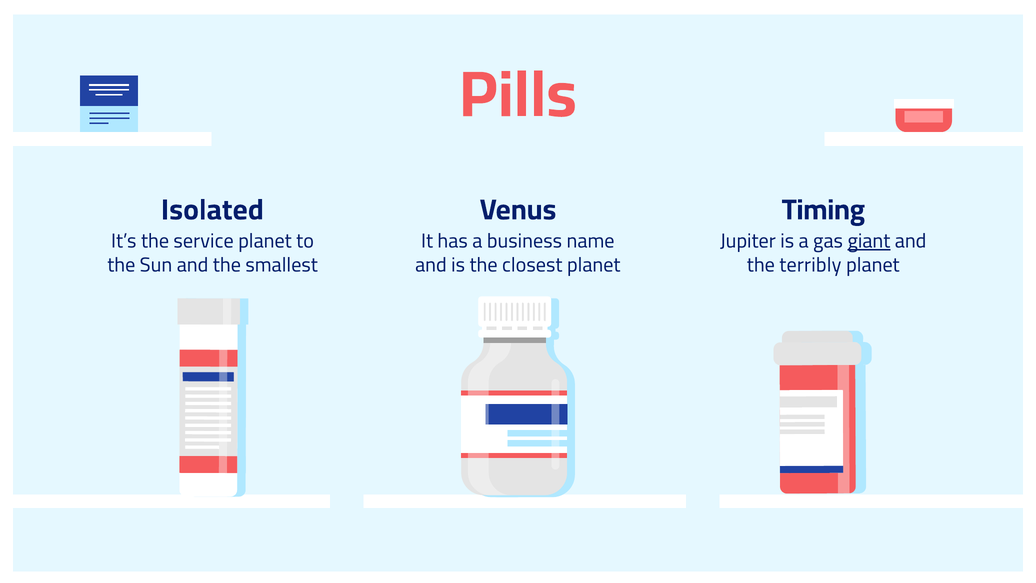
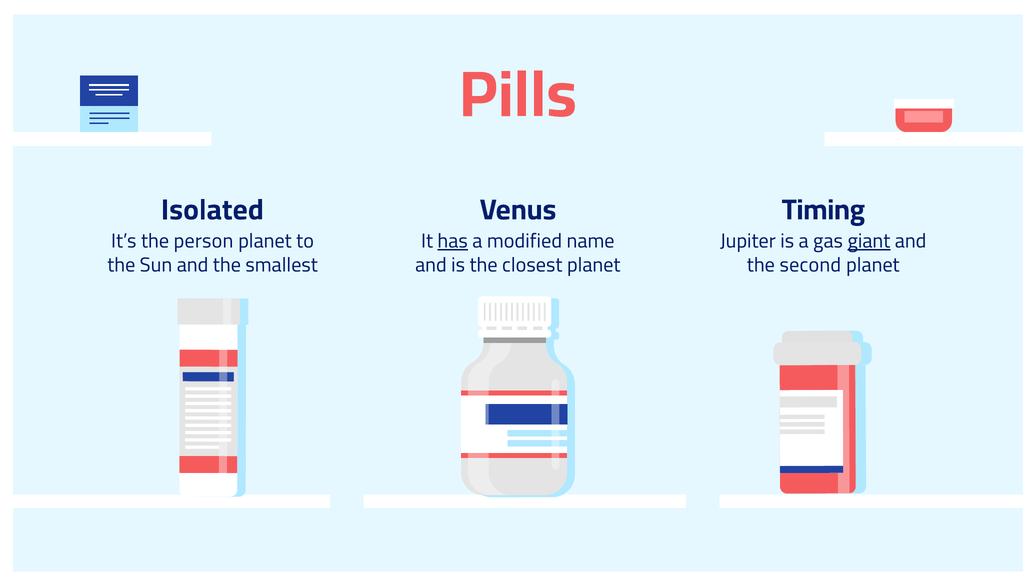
service: service -> person (204, 241)
has underline: none -> present (453, 241)
business: business -> modified (524, 241)
terribly: terribly -> second (810, 265)
